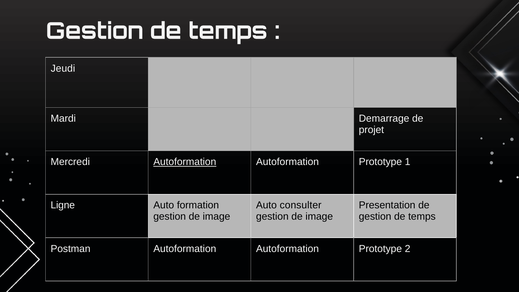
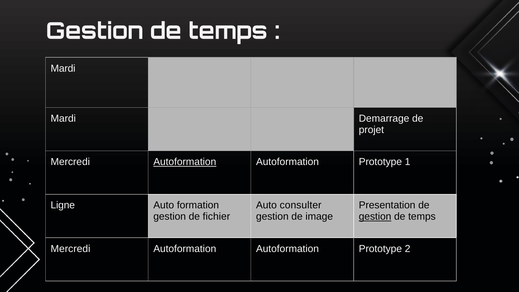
Jeudi: Jeudi -> Mardi (63, 68)
image: image -> fichier (216, 217)
gestion underline: none -> present (375, 217)
Postman: Postman -> Mercredi (71, 249)
